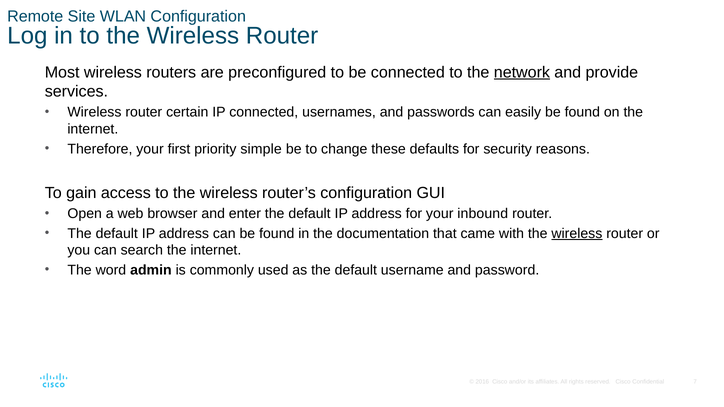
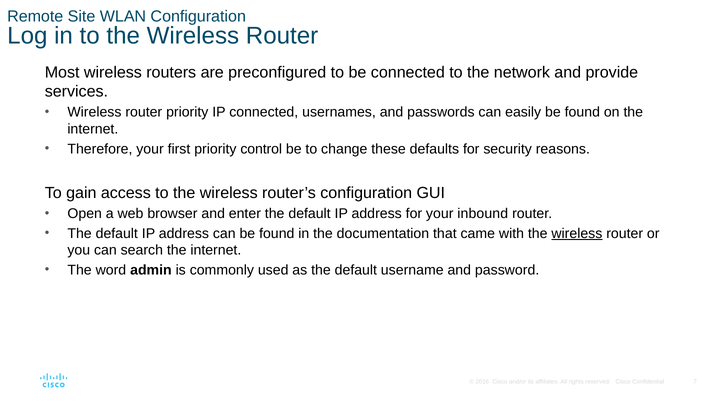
network underline: present -> none (522, 72)
router certain: certain -> priority (187, 112)
simple: simple -> control (261, 149)
